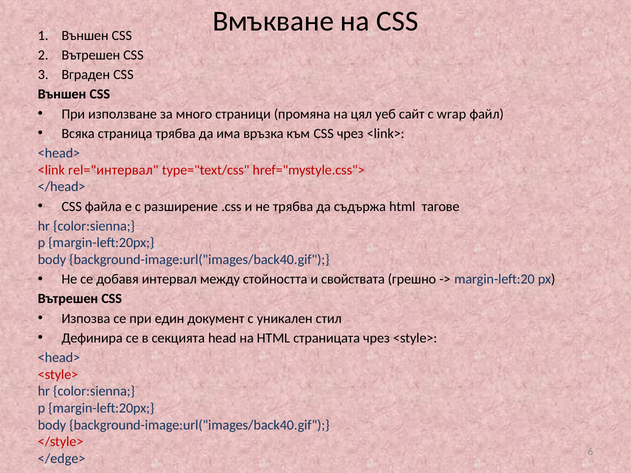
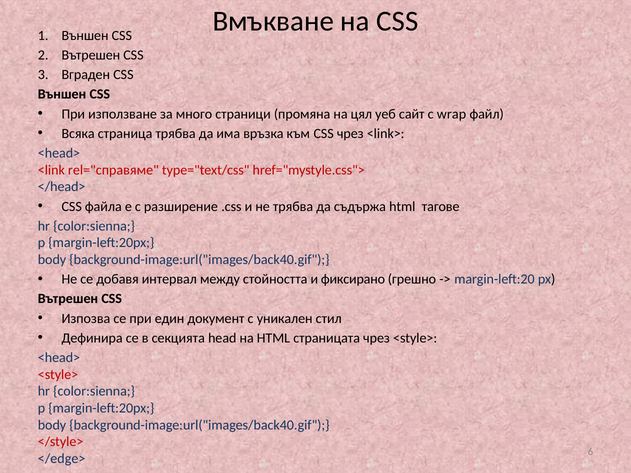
rel="интервал: rel="интервал -> rel="справяме (113, 170)
свойствата: свойствата -> фиксирано (353, 279)
